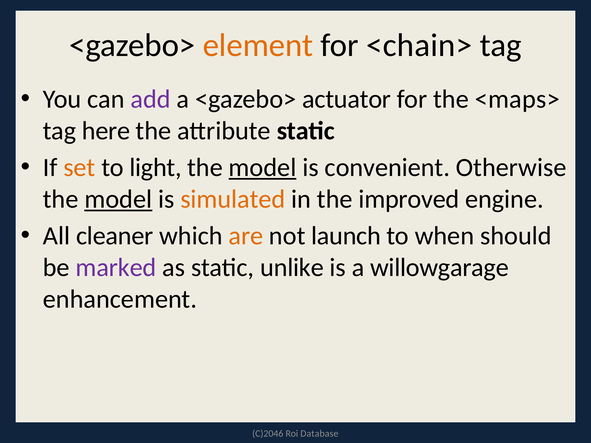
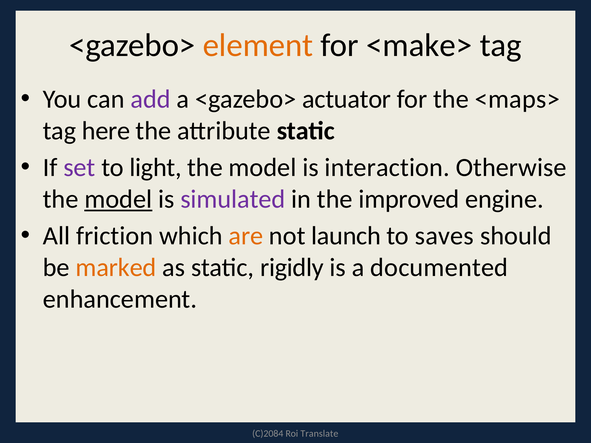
<chain>: <chain> -> <make> (419, 45)
set colour: orange -> purple (79, 168)
model underline: present -> none (263, 168)
convenient: convenient -> interaction (387, 168)
simulated colour: orange -> purple (233, 199)
cleaner: cleaner -> friction (115, 236)
when: when -> saves (444, 236)
marked colour: purple -> orange (116, 268)
unlike: unlike -> rigidly (292, 268)
willowgarage: willowgarage -> documented (439, 268)
C)2046: C)2046 -> C)2084 (268, 434)
Database: Database -> Translate (319, 434)
